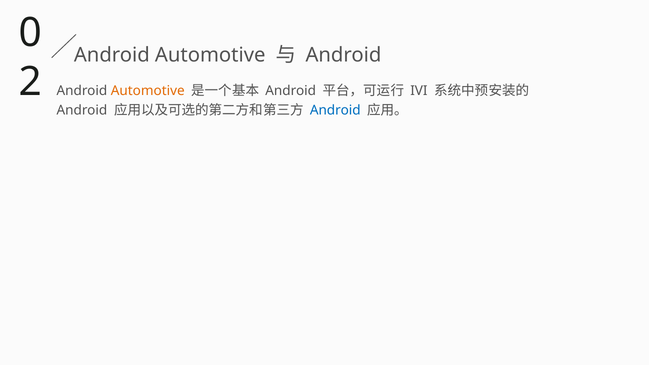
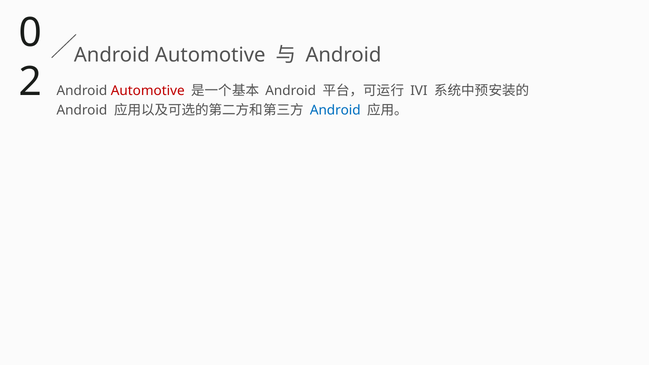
Automotive colour: orange -> red (148, 91)
